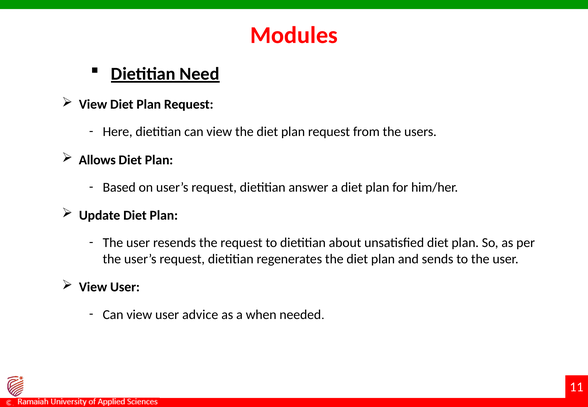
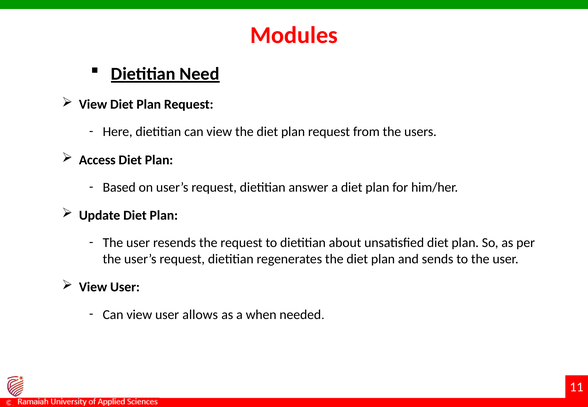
Allows: Allows -> Access (97, 160)
advice: advice -> allows (200, 315)
